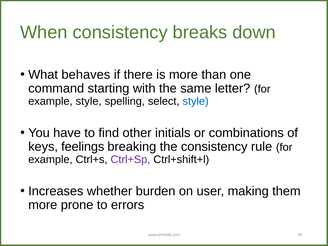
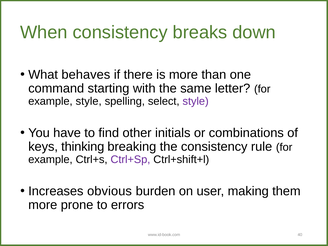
style colour: blue -> purple (196, 101)
feelings: feelings -> thinking (83, 147)
whether: whether -> obvious (110, 191)
